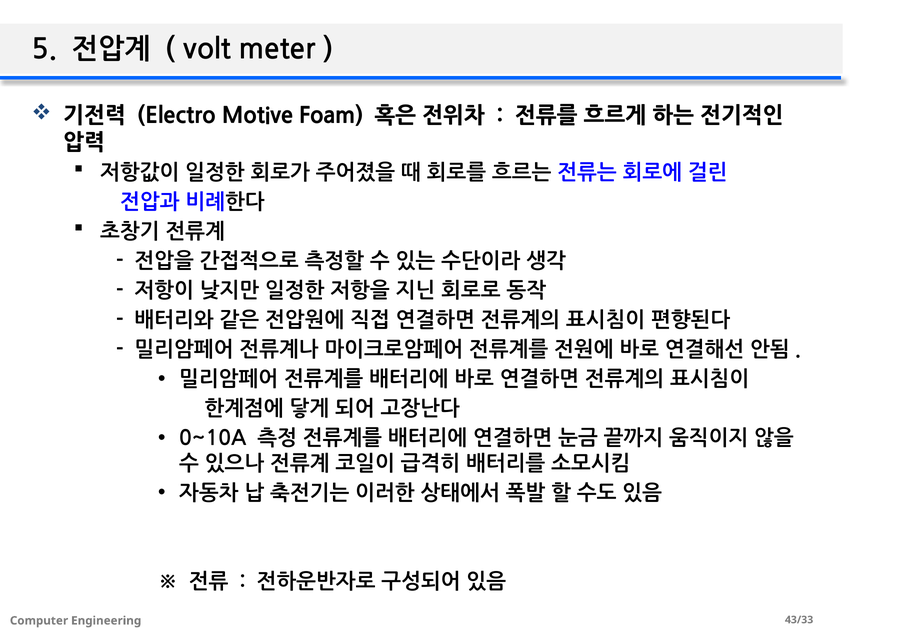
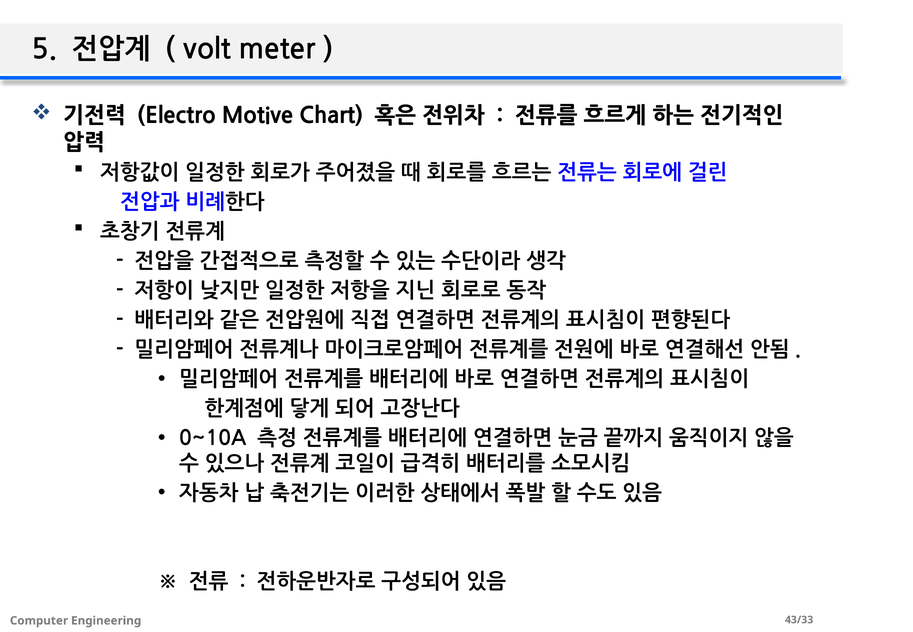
Foam: Foam -> Chart (331, 116)
